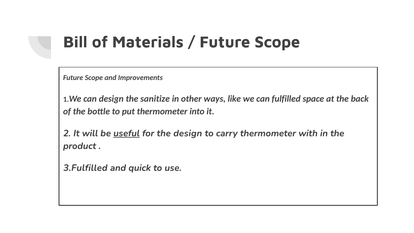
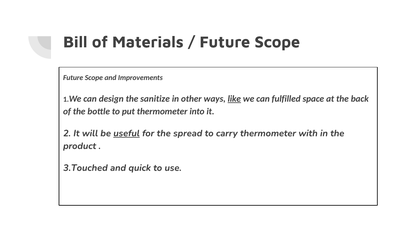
like underline: none -> present (234, 99)
the design: design -> spread (188, 133)
3.Fulfilled: 3.Fulfilled -> 3.Touched (85, 168)
